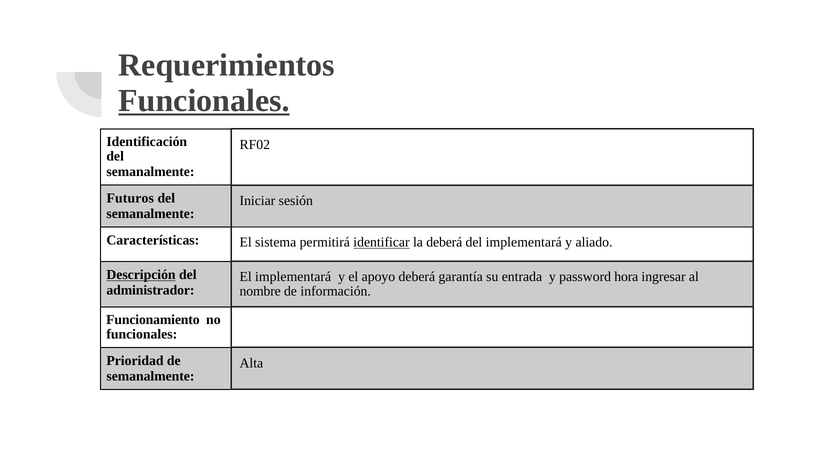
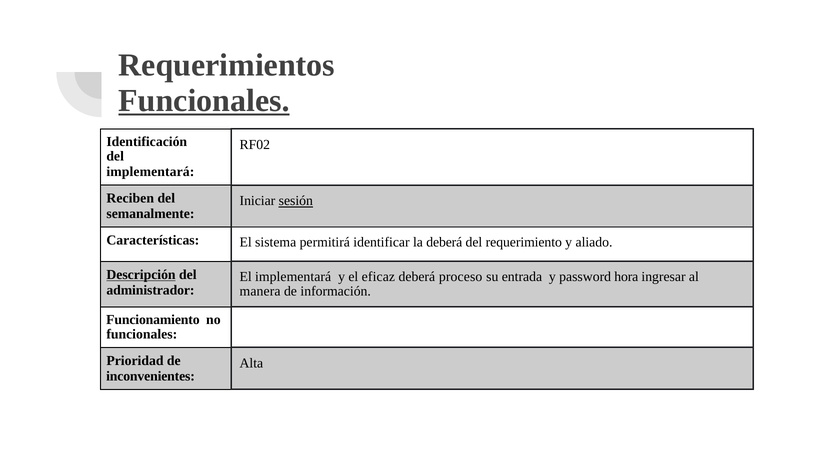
semanalmente: semanalmente -> implementará (150, 172)
Futuros: Futuros -> Reciben (130, 198)
sesión underline: none -> present (296, 201)
identificar underline: present -> none (381, 242)
del implementará: implementará -> requerimiento (524, 242)
apoyo: apoyo -> eficaz (378, 276)
garantía: garantía -> proceso (461, 276)
nombre: nombre -> manera (260, 291)
semanalmente: semanalmente -> inconvenientes (151, 376)
